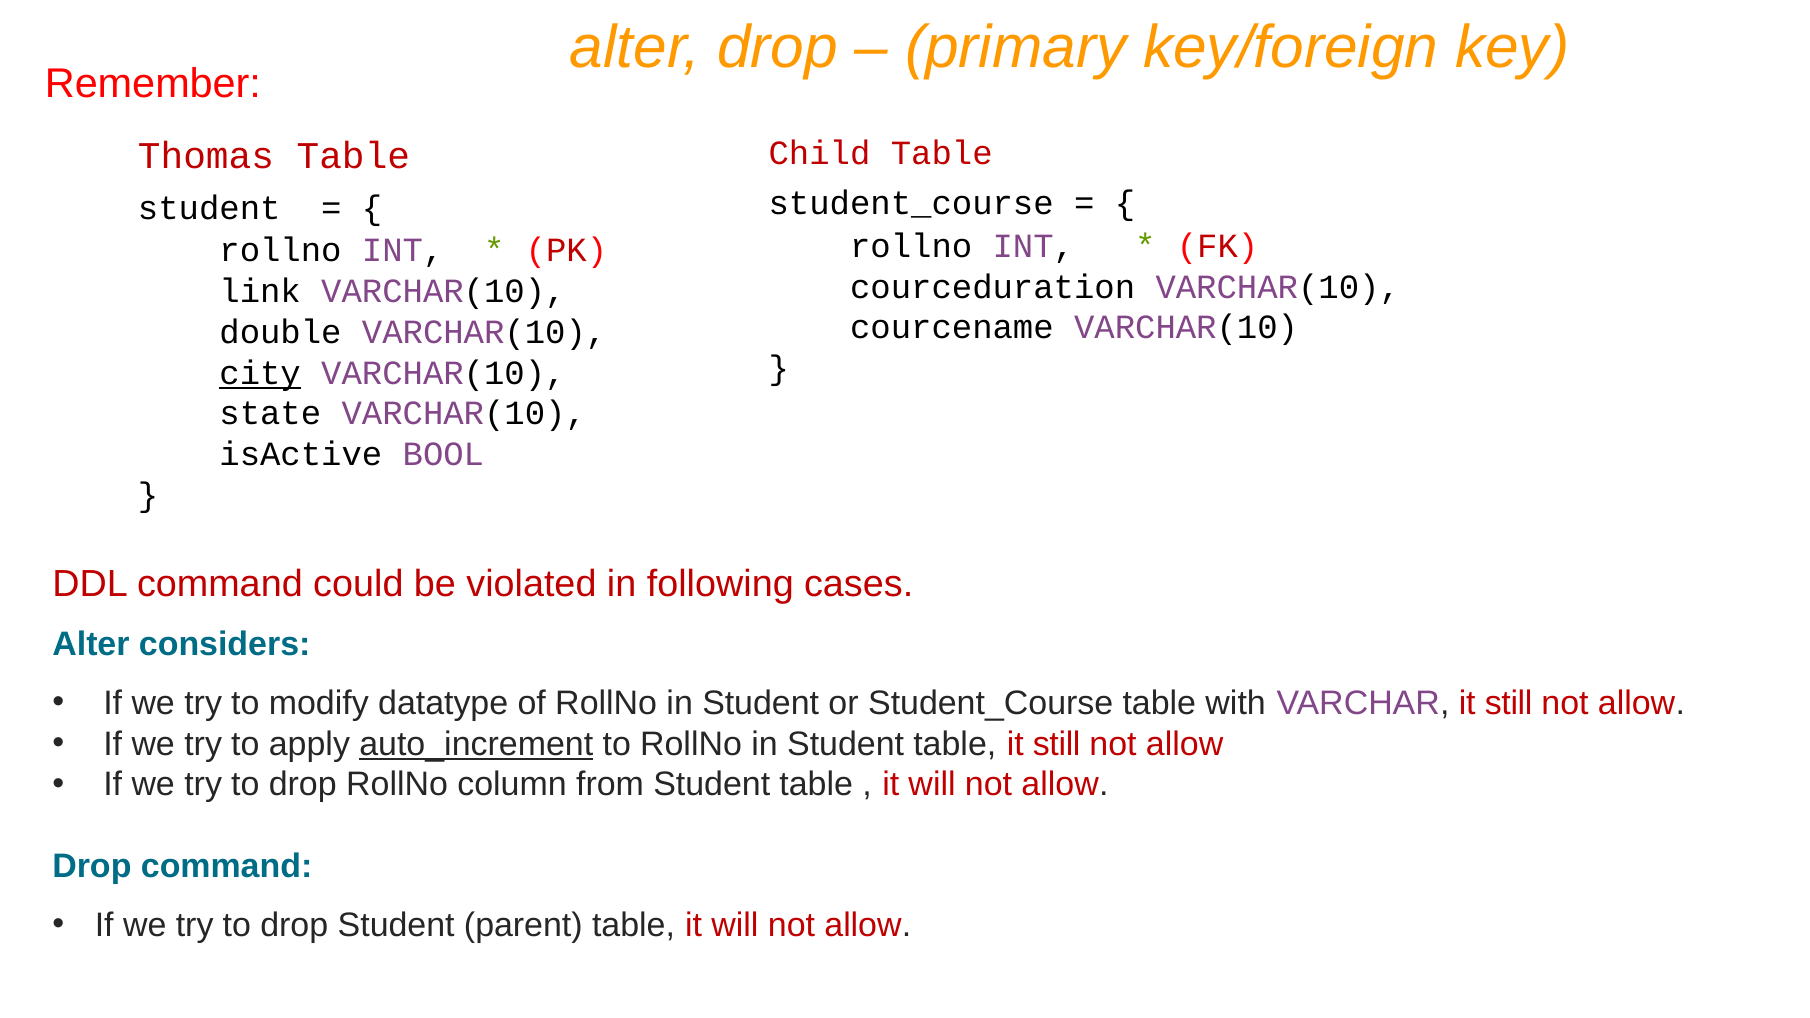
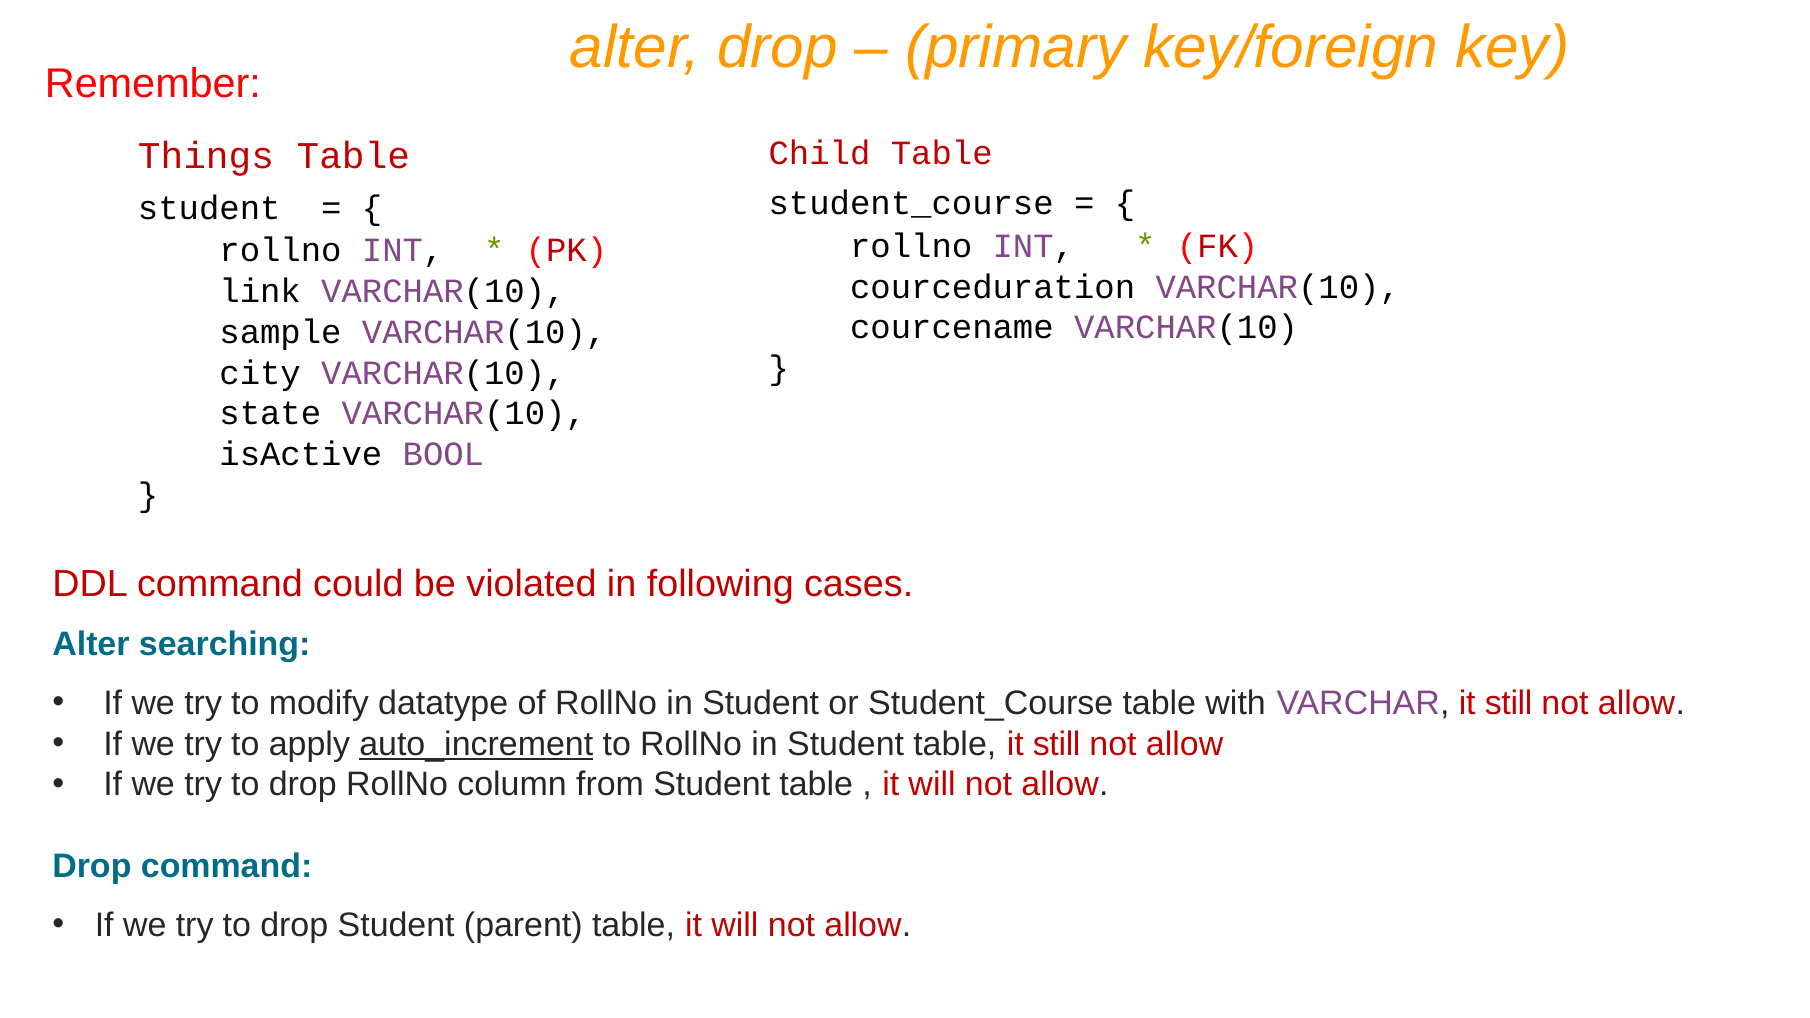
Thomas: Thomas -> Things (206, 156)
double: double -> sample (280, 332)
city underline: present -> none (260, 373)
considers: considers -> searching (225, 645)
